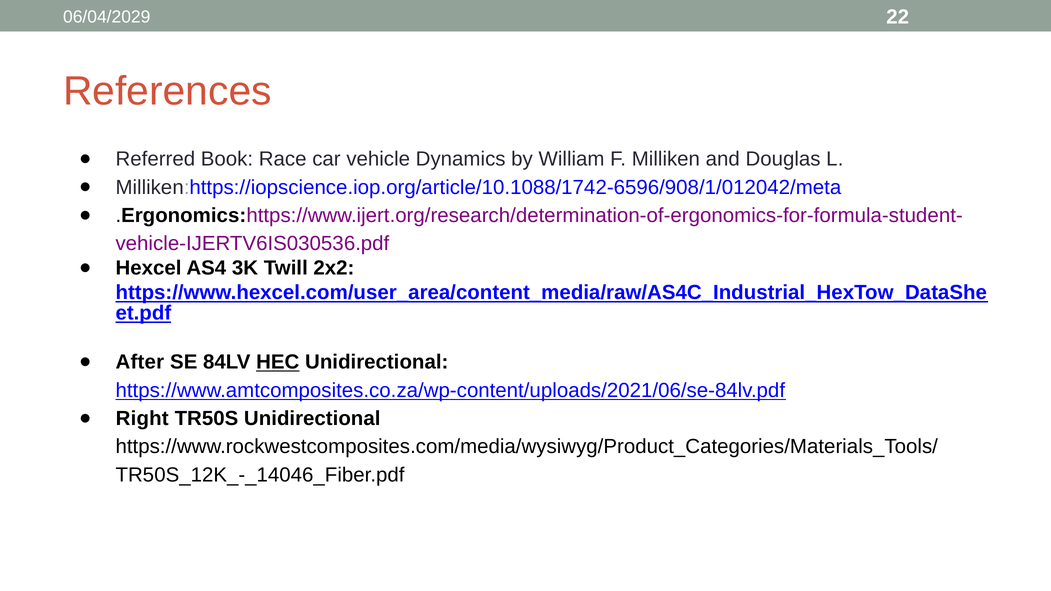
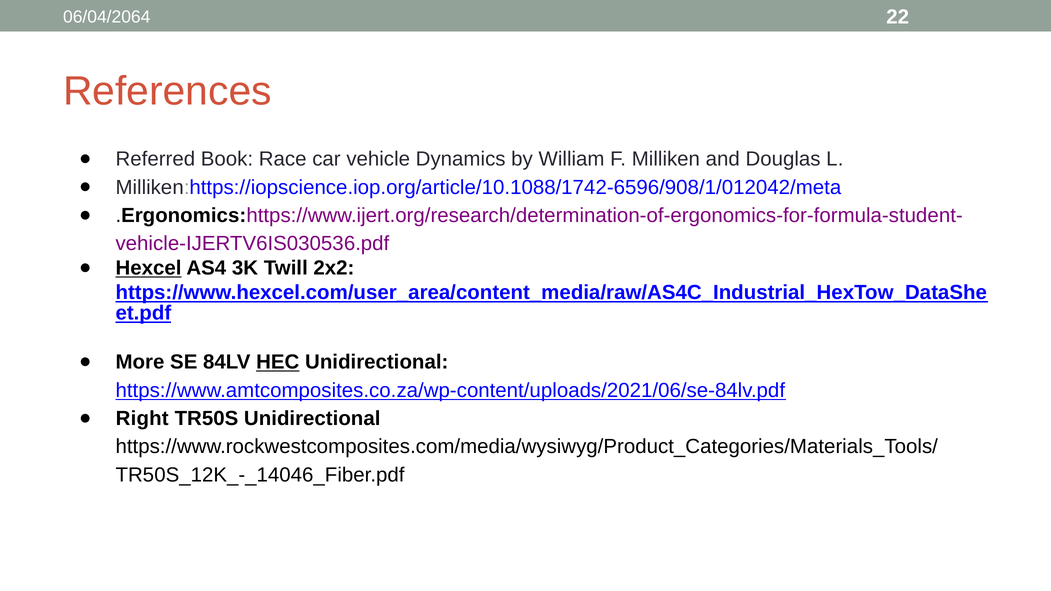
06/04/2029: 06/04/2029 -> 06/04/2064 (107, 17)
Hexcel underline: none -> present (149, 268)
After: After -> More (140, 362)
